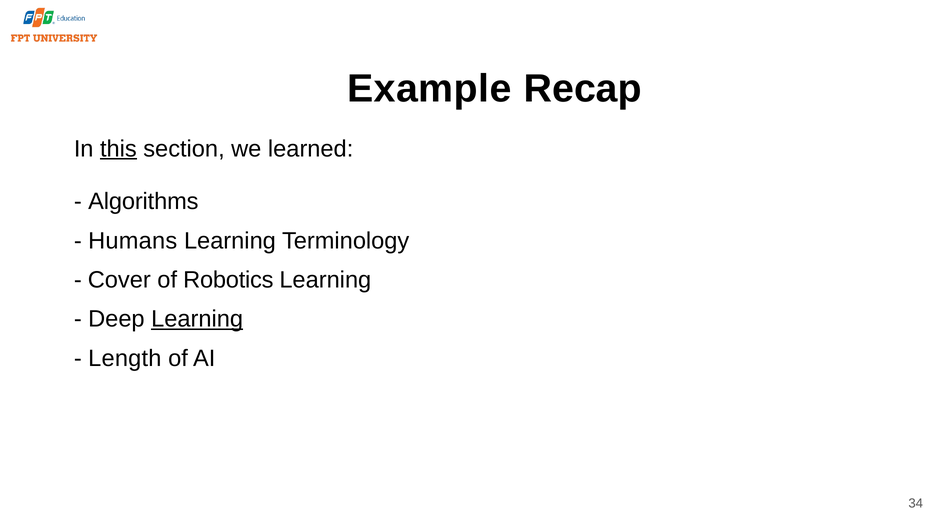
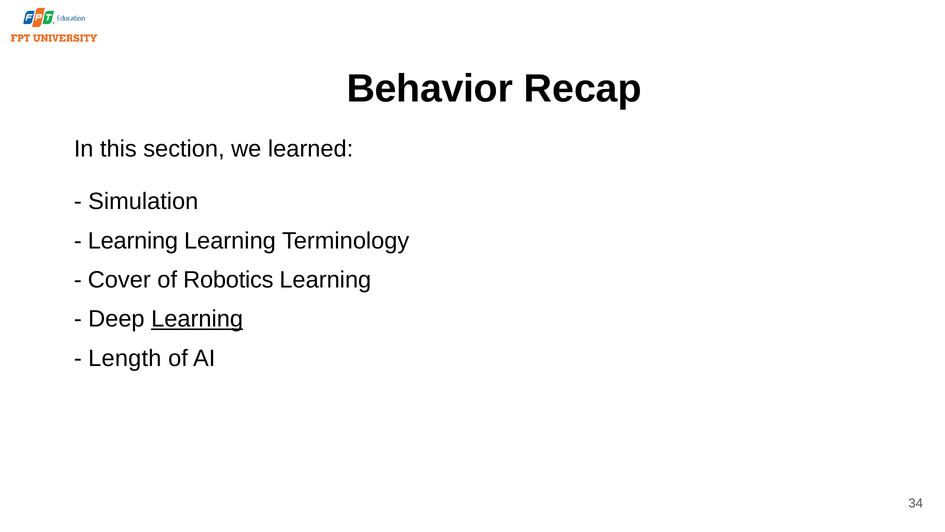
Example: Example -> Behavior (430, 89)
this underline: present -> none (118, 149)
Algorithms: Algorithms -> Simulation (143, 201)
Humans: Humans -> Learning (133, 241)
